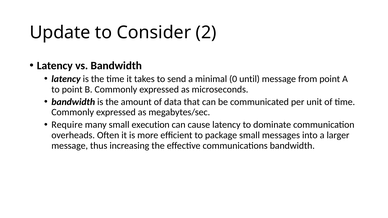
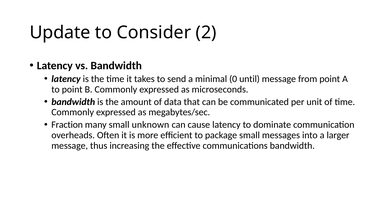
Require: Require -> Fraction (67, 125)
execution: execution -> unknown (151, 125)
